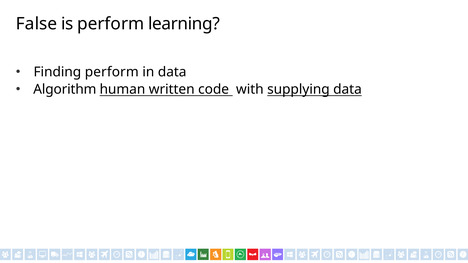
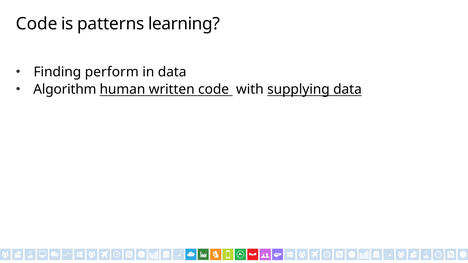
False: False -> Code (37, 24)
is perform: perform -> patterns (111, 24)
